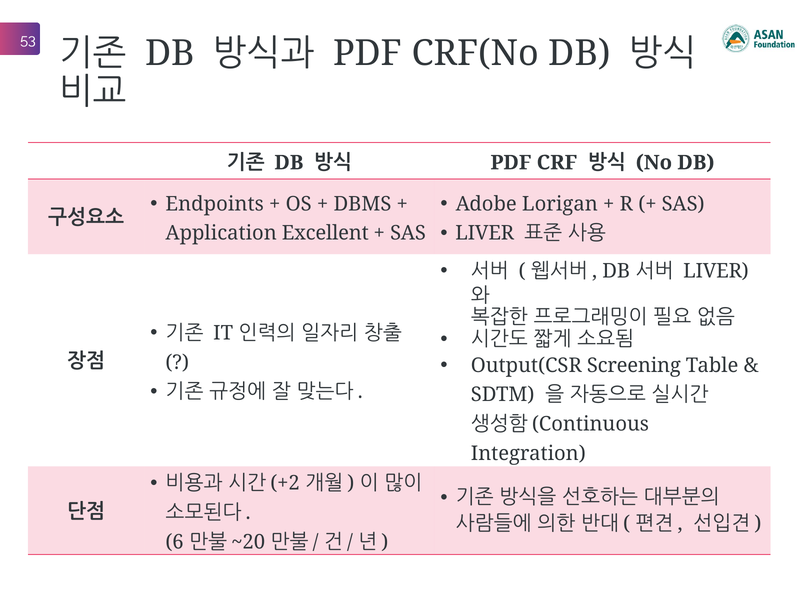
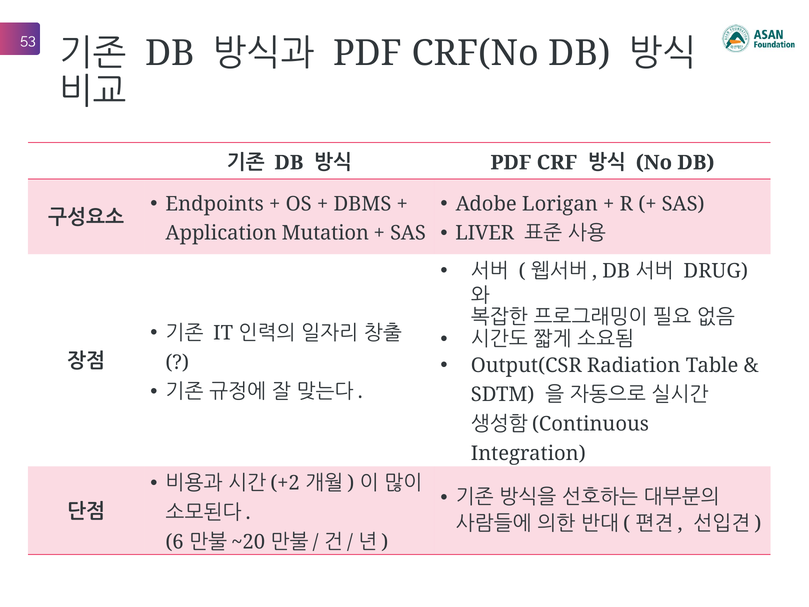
Excellent: Excellent -> Mutation (325, 233)
LIVER: LIVER -> DRUG (716, 271)
Screening: Screening -> Radiation (634, 365)
